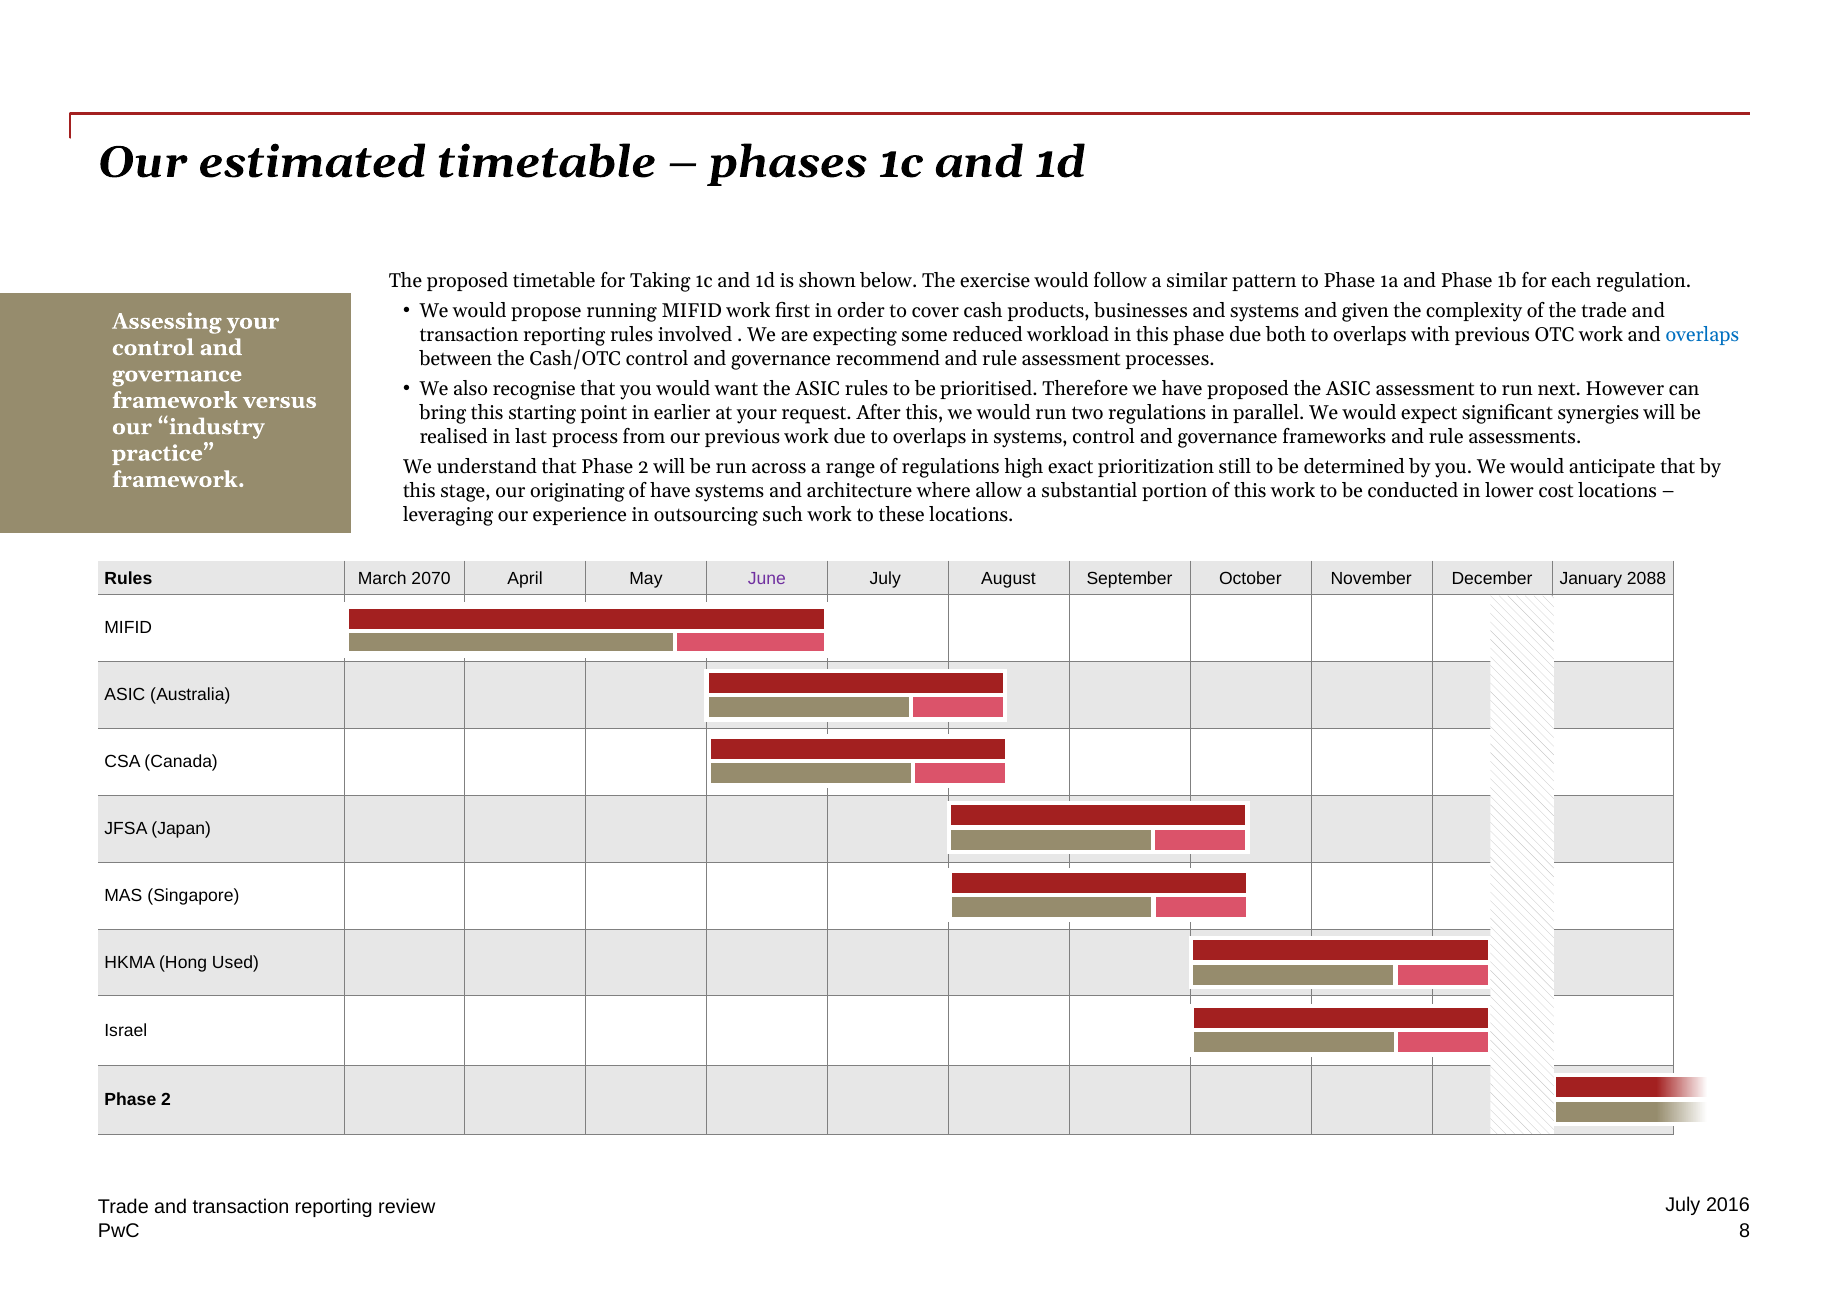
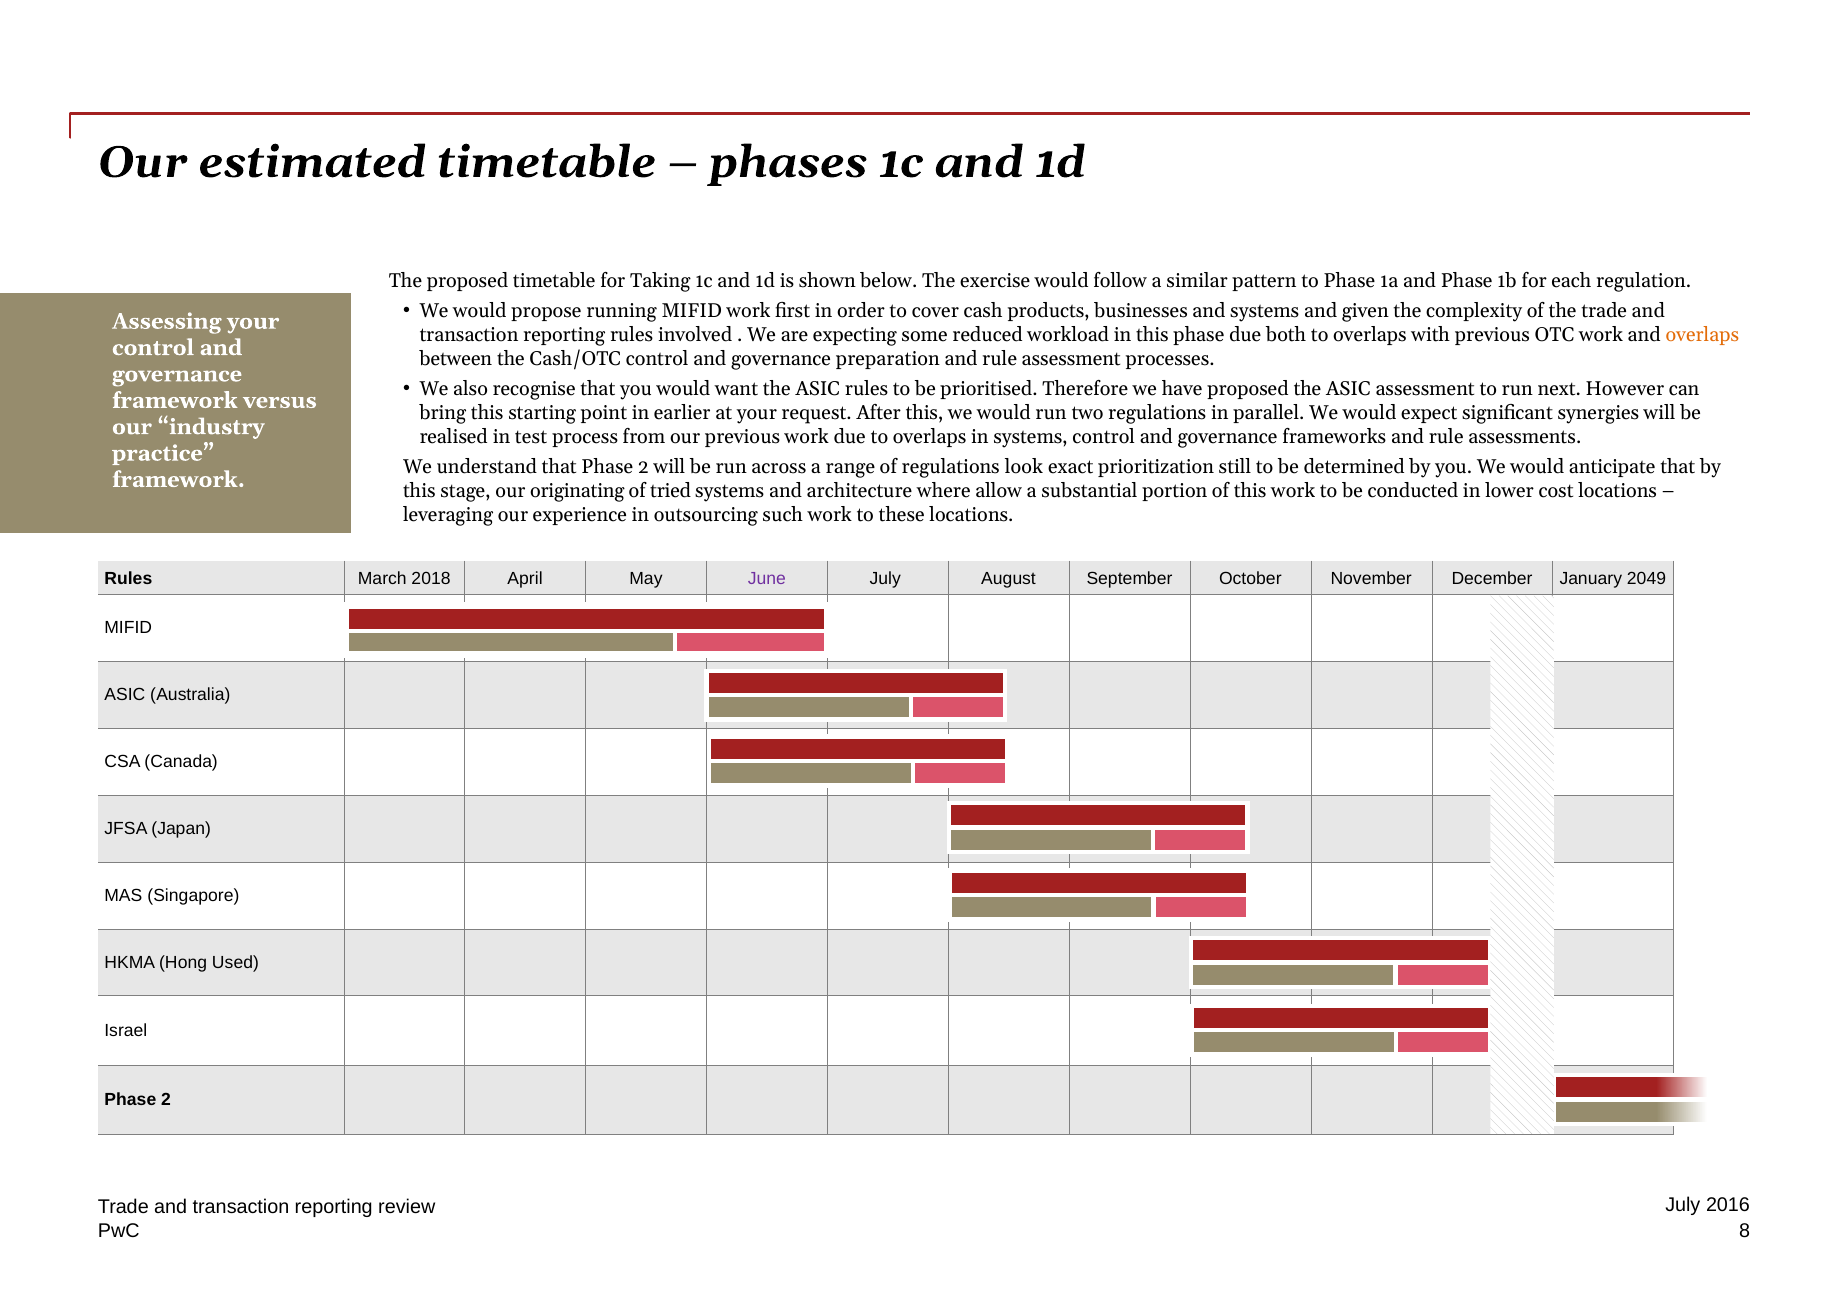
overlaps colour: blue -> orange (1702, 335)
recommend: recommend -> preparation (888, 359)
last: last -> test (531, 437)
high: high -> look (1024, 467)
of have: have -> tried (671, 491)
2070: 2070 -> 2018 (431, 578)
2088: 2088 -> 2049 (1646, 578)
